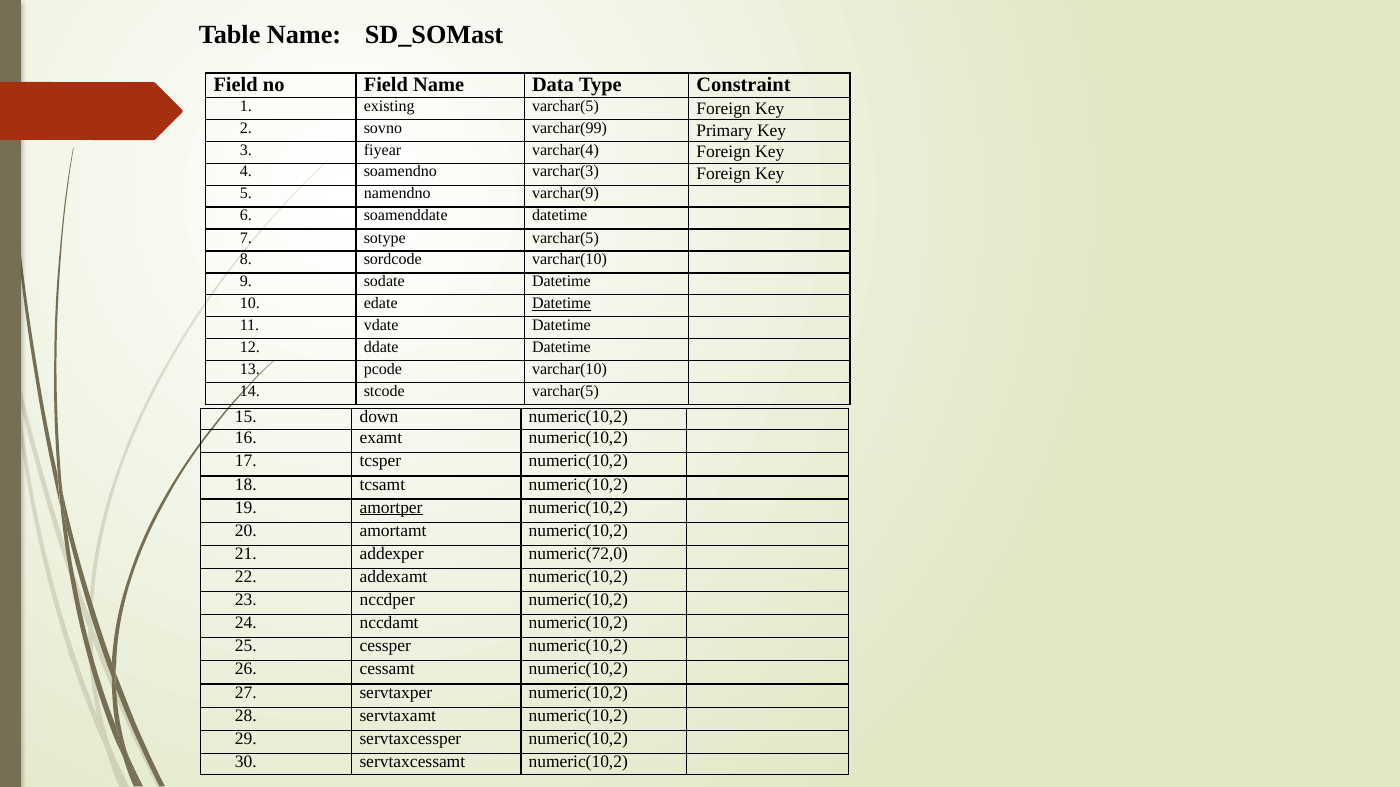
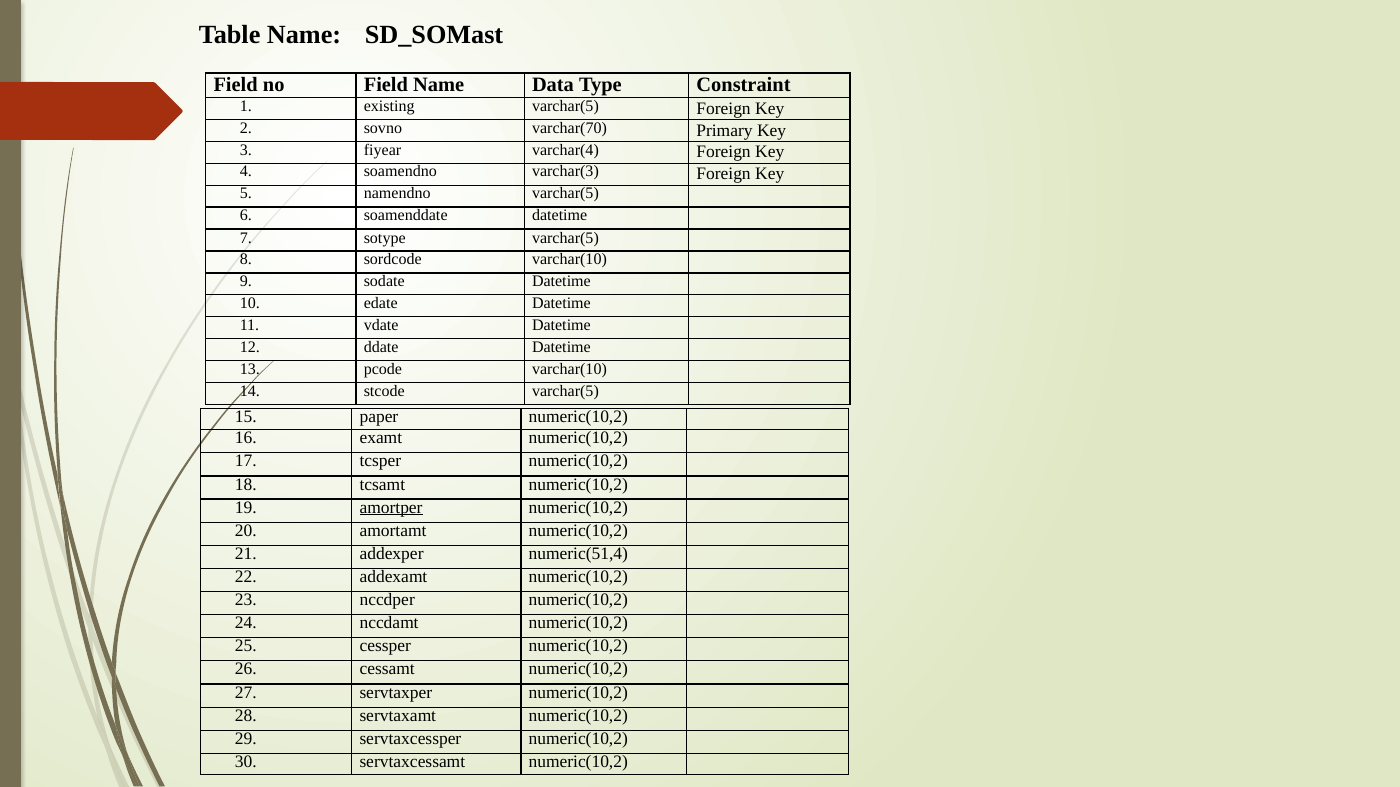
varchar(99: varchar(99 -> varchar(70 (569, 128)
namendno varchar(9: varchar(9 -> varchar(5 (565, 194)
Datetime underline: present -> none (561, 304)
down: down -> paper (379, 417)
numeric(72,0: numeric(72,0 -> numeric(51,4 (578, 554)
